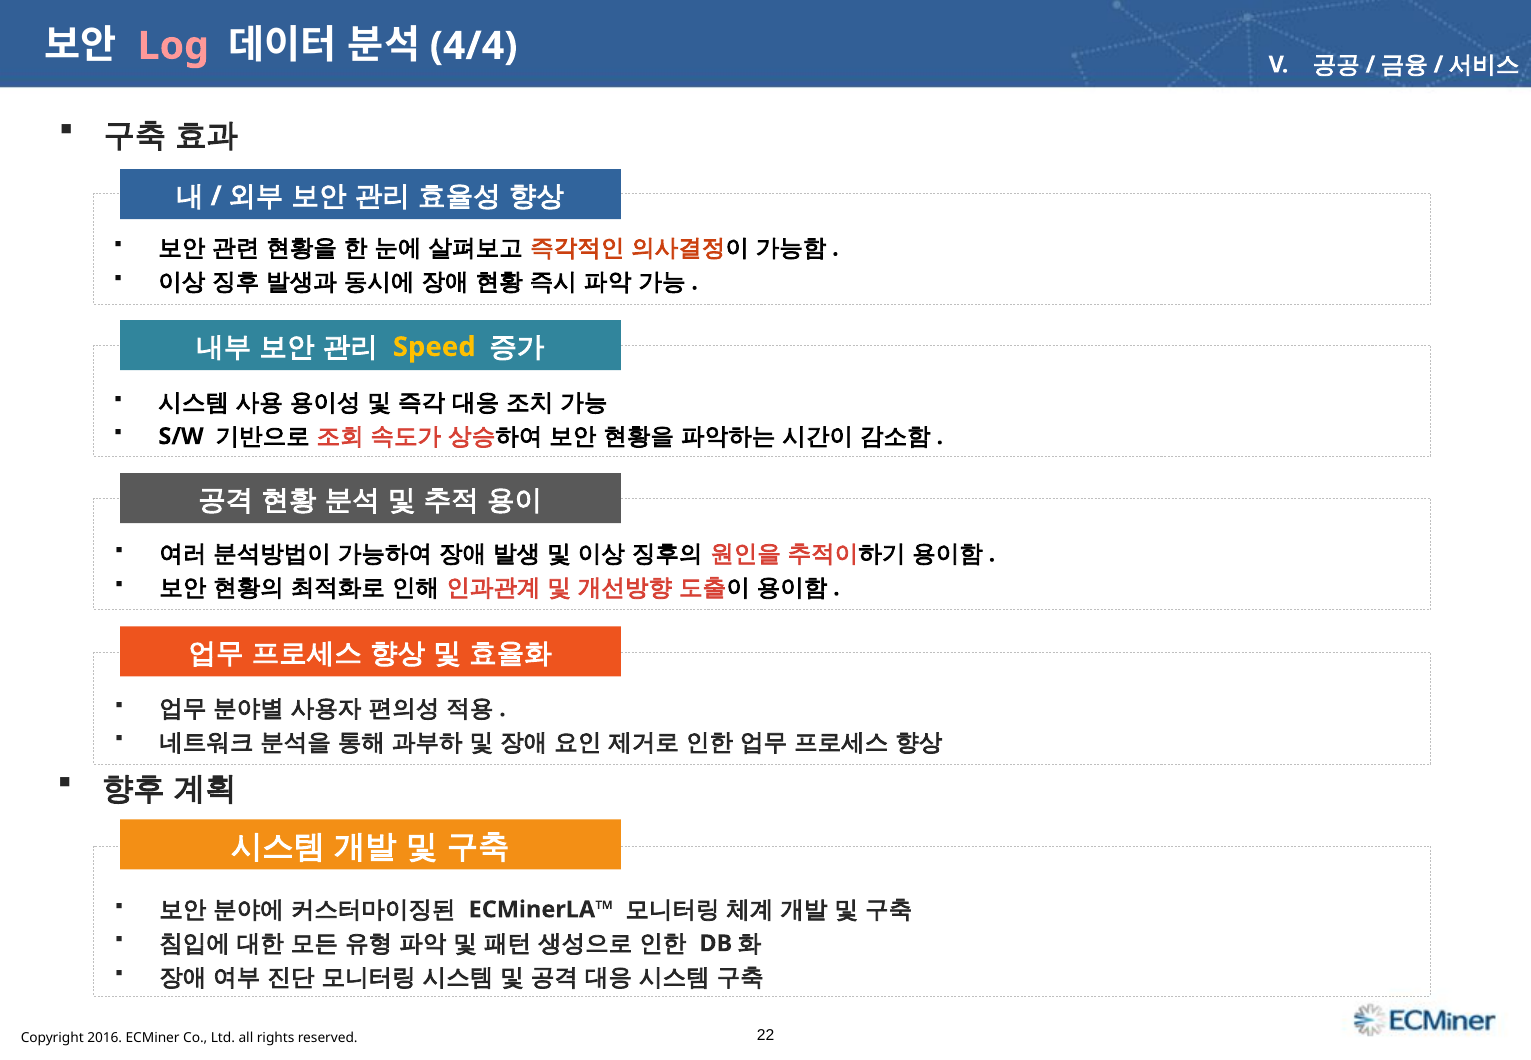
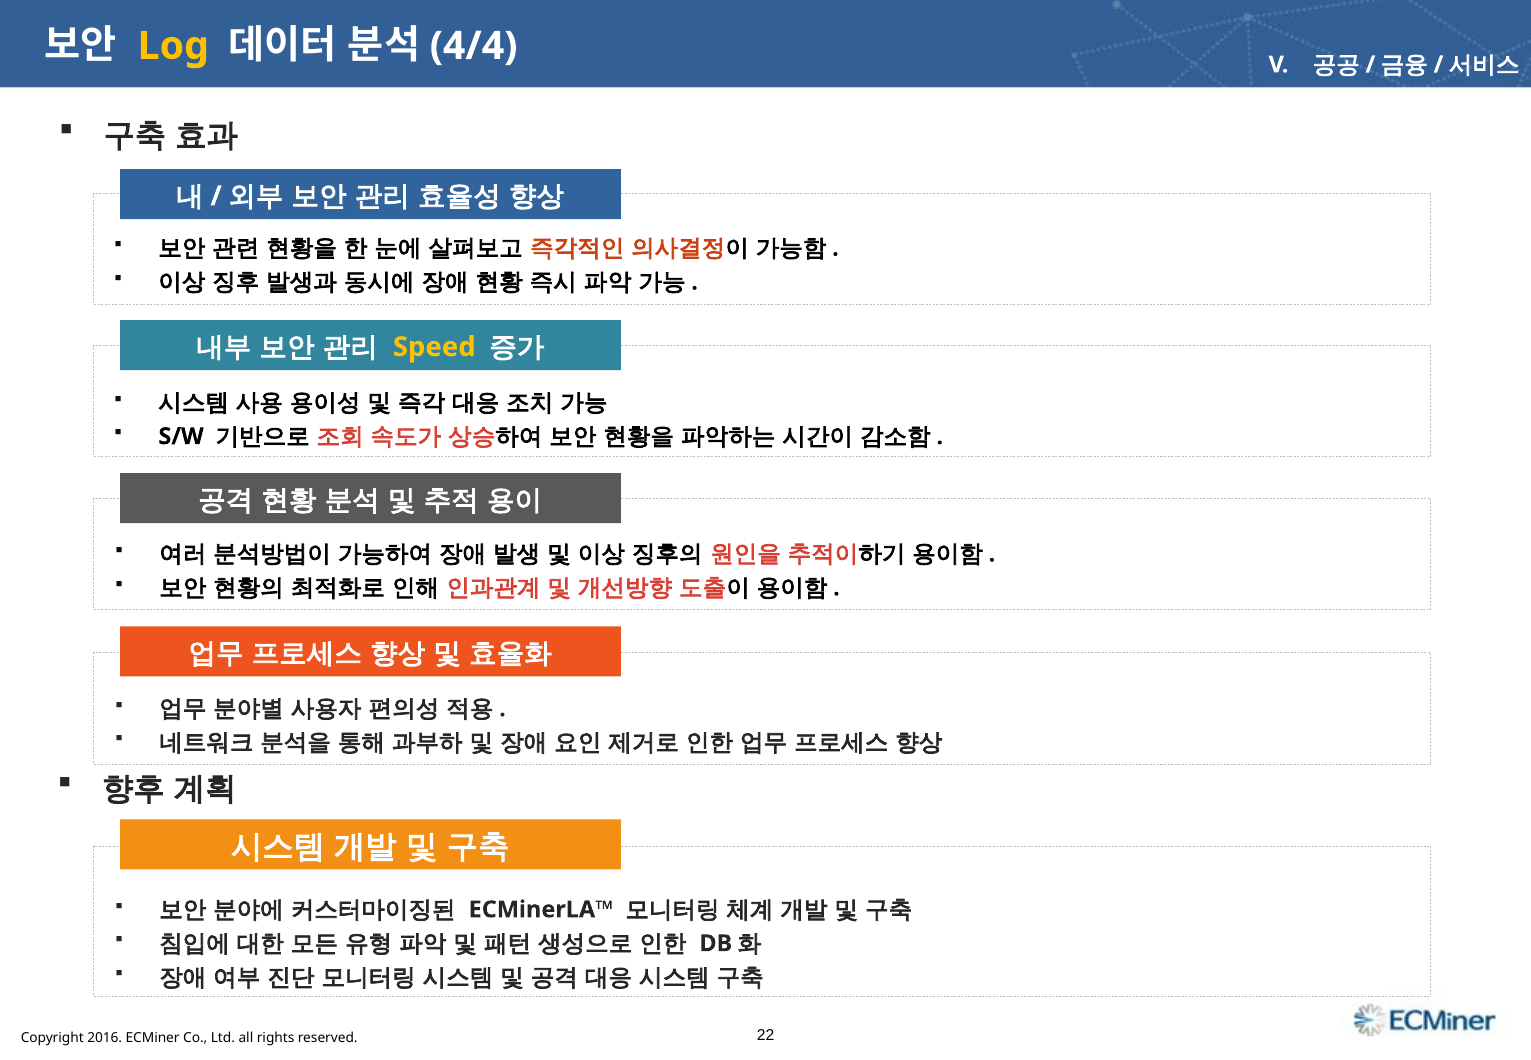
Log colour: pink -> yellow (173, 46)
